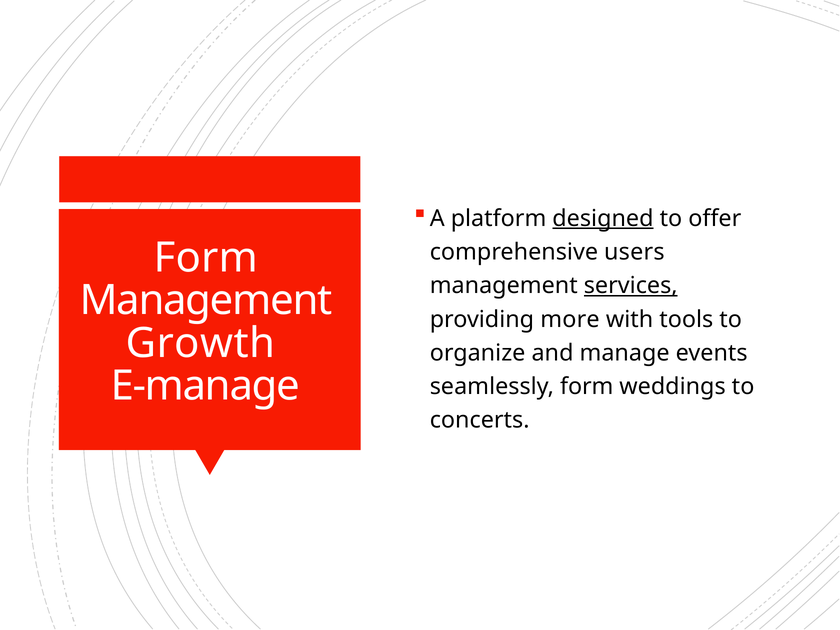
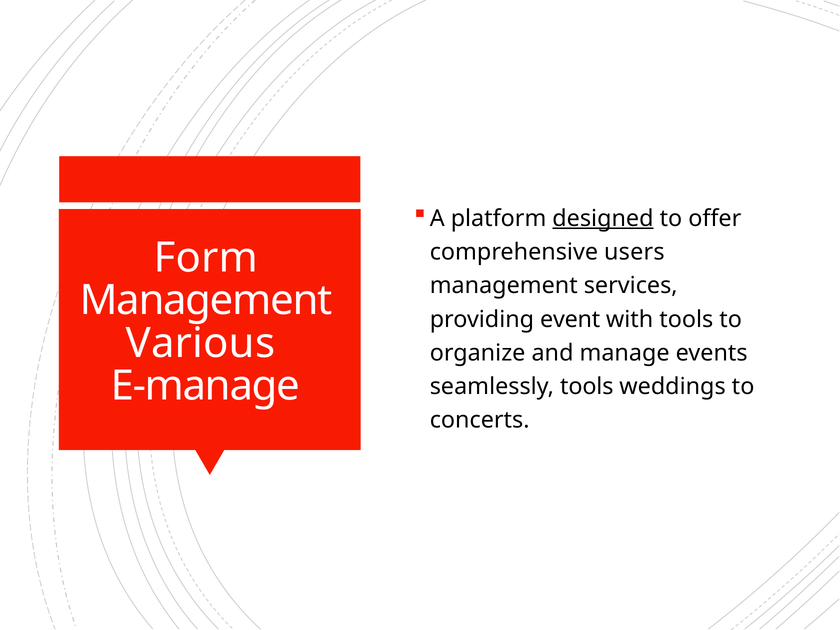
services underline: present -> none (631, 286)
more: more -> event (570, 319)
Growth: Growth -> Various (200, 343)
seamlessly form: form -> tools (587, 387)
